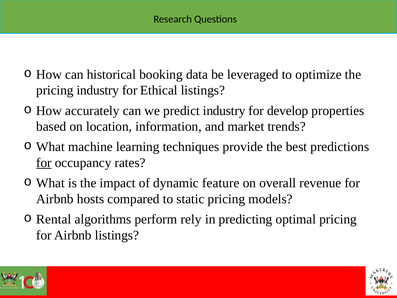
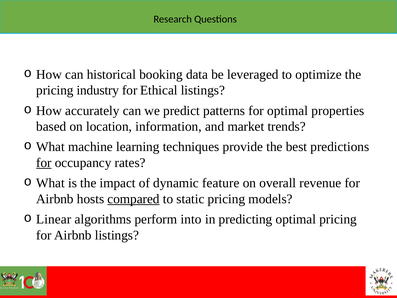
predict industry: industry -> patterns (224, 111)
for develop: develop -> optimal (288, 111)
compared underline: none -> present (134, 199)
Rental: Rental -> Linear (54, 219)
rely: rely -> into (191, 219)
